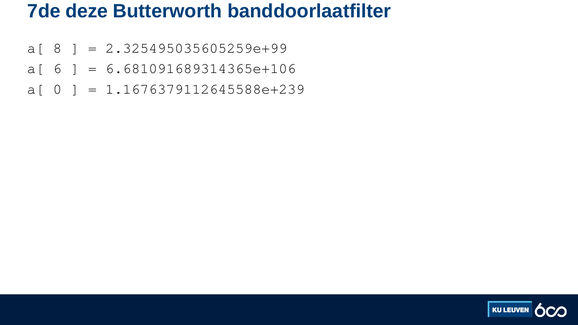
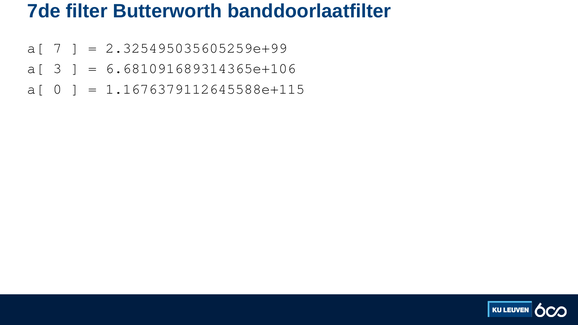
deze: deze -> filter (87, 11)
8: 8 -> 7 (58, 48)
6: 6 -> 3 (58, 68)
1.1676379112645588e+239: 1.1676379112645588e+239 -> 1.1676379112645588e+115 (205, 89)
